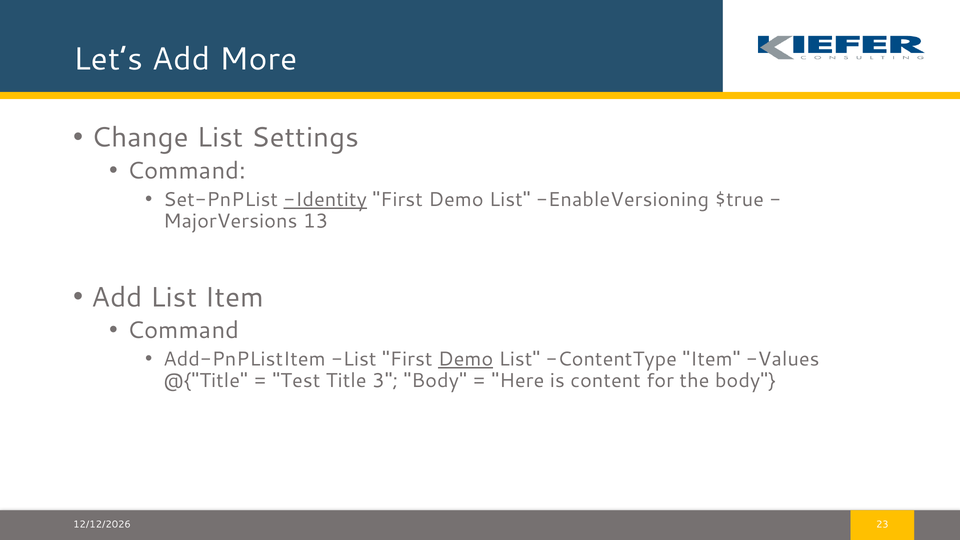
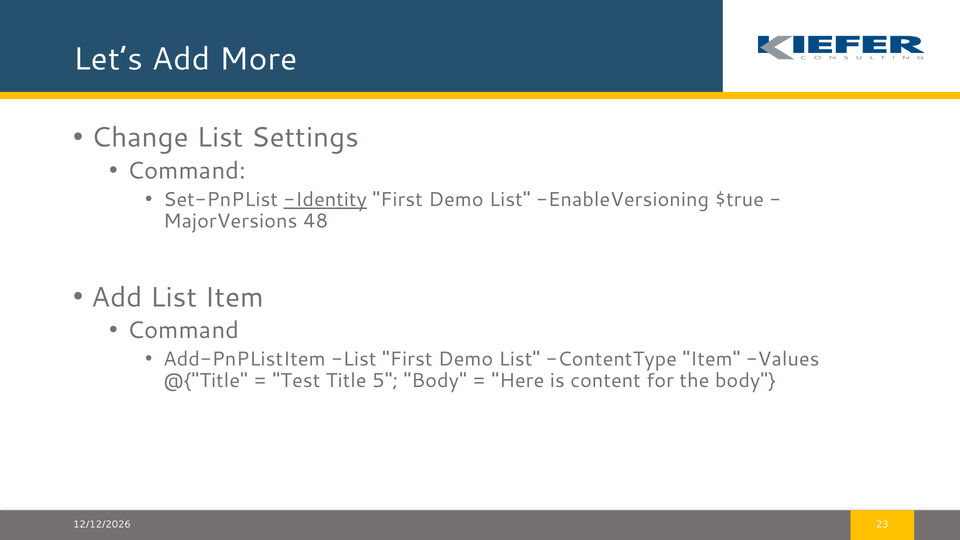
13: 13 -> 48 (316, 221)
Demo underline: present -> none (466, 359)
3: 3 -> 5 (385, 381)
